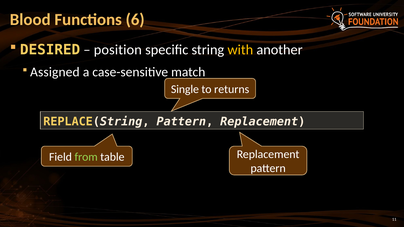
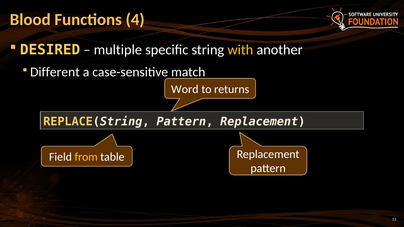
6: 6 -> 4 (135, 20)
position: position -> multiple (118, 50)
Assigned: Assigned -> Different (55, 72)
Single: Single -> Word (185, 89)
from colour: light green -> yellow (86, 157)
